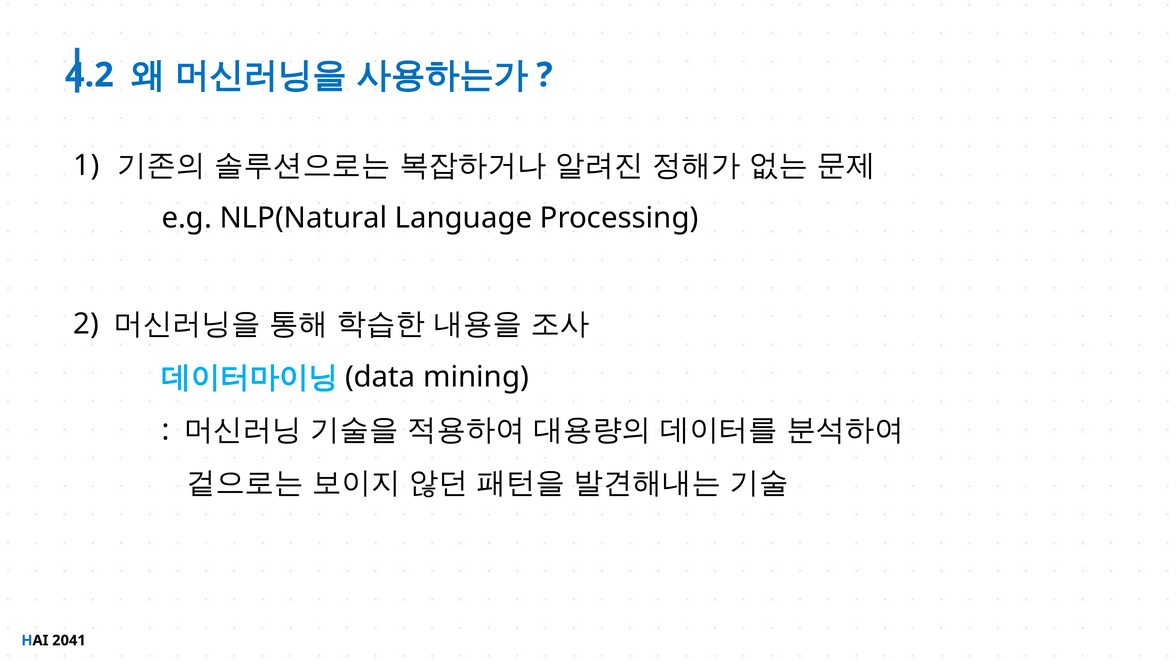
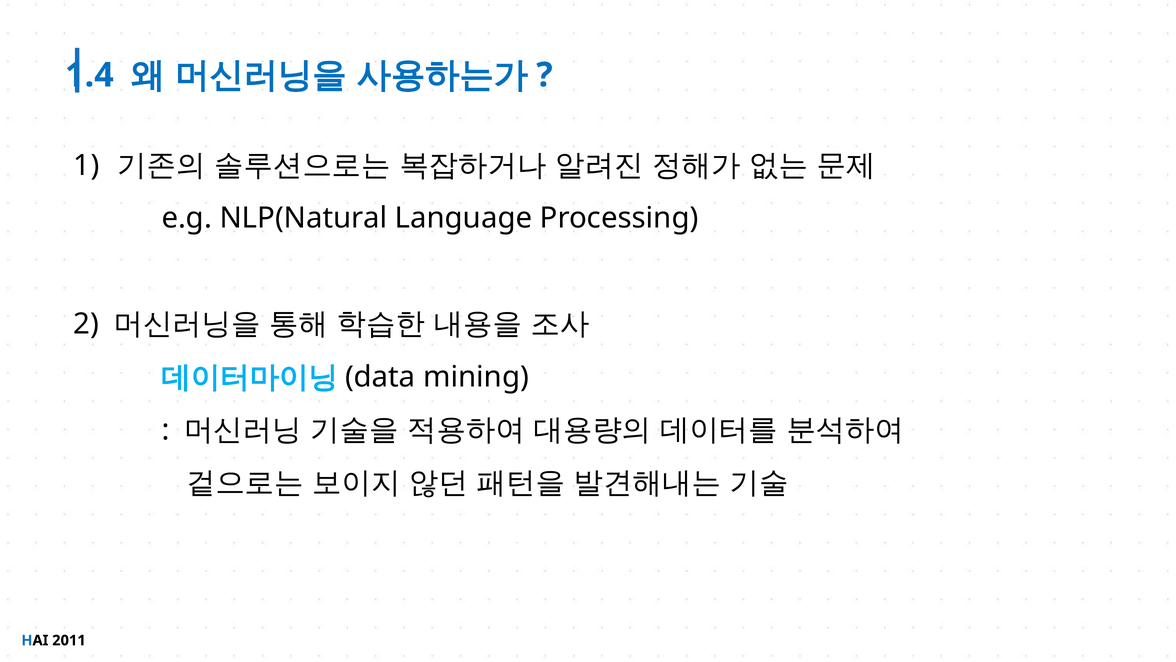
4.2: 4.2 -> 1.4 (89, 75)
2041: 2041 -> 2011 (69, 640)
